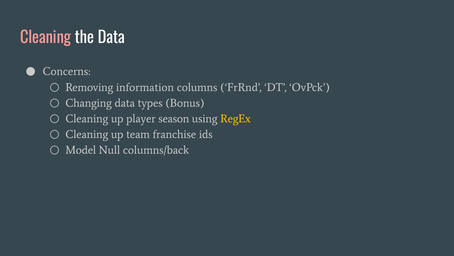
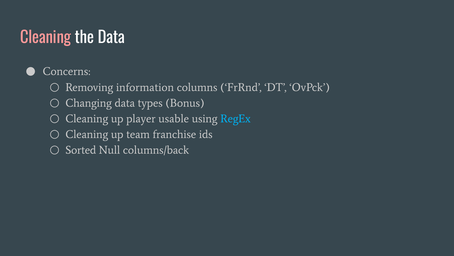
season: season -> usable (174, 118)
RegEx colour: yellow -> light blue (235, 118)
Model: Model -> Sorted (81, 150)
